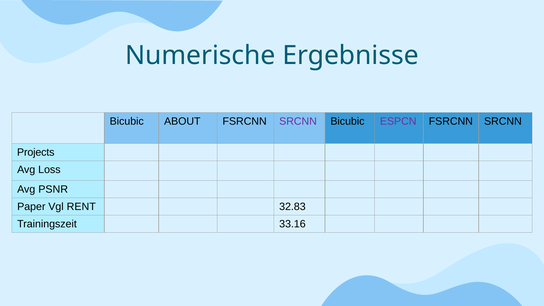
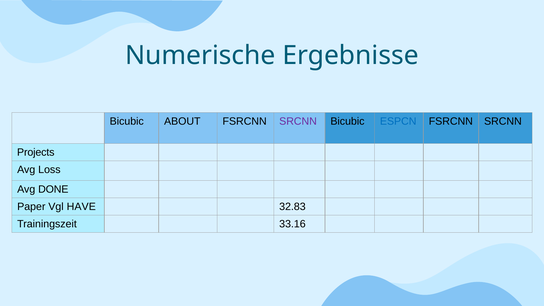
ESPCN colour: purple -> blue (398, 121)
PSNR: PSNR -> DONE (53, 189)
RENT: RENT -> HAVE (81, 207)
